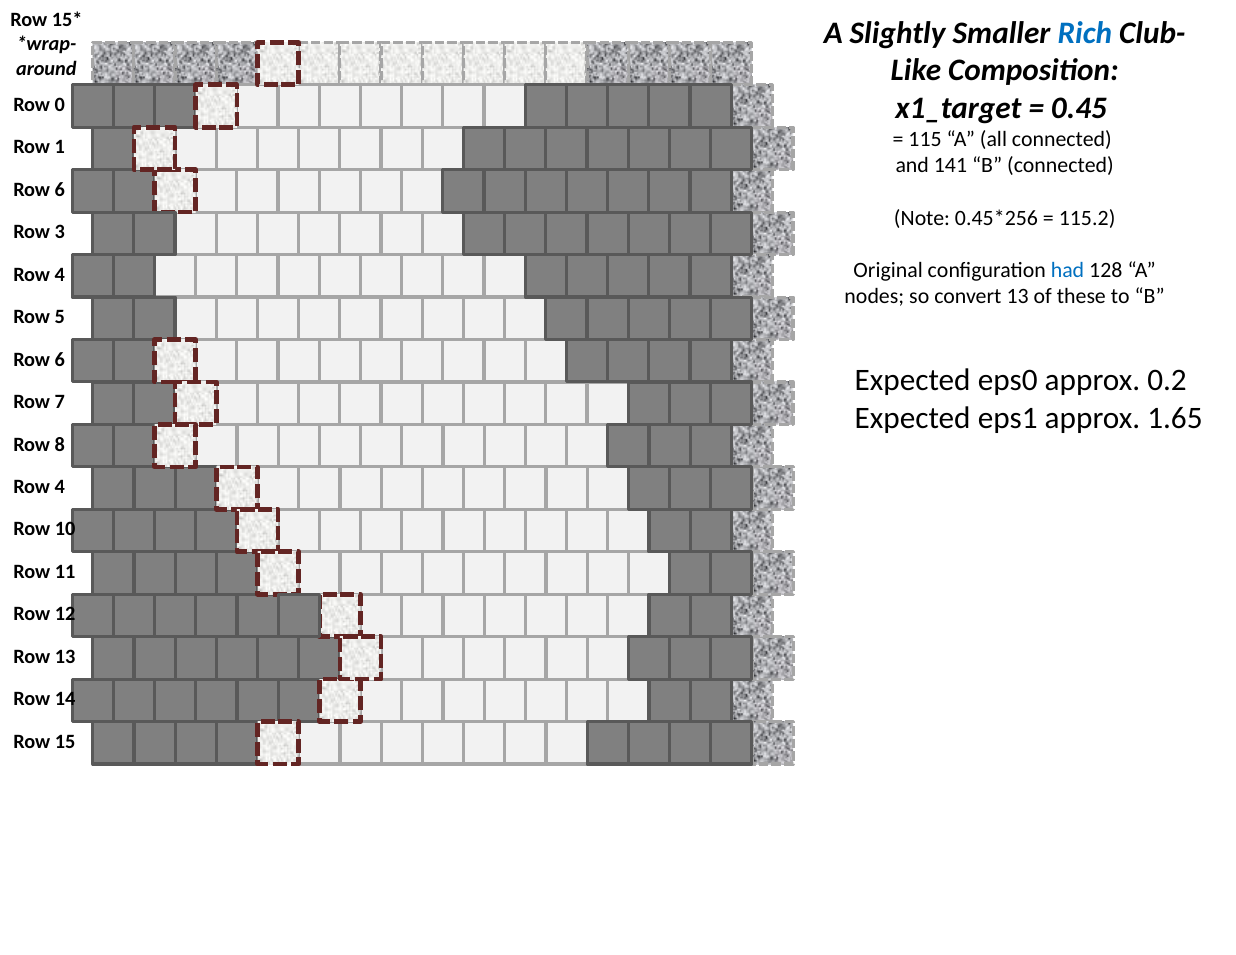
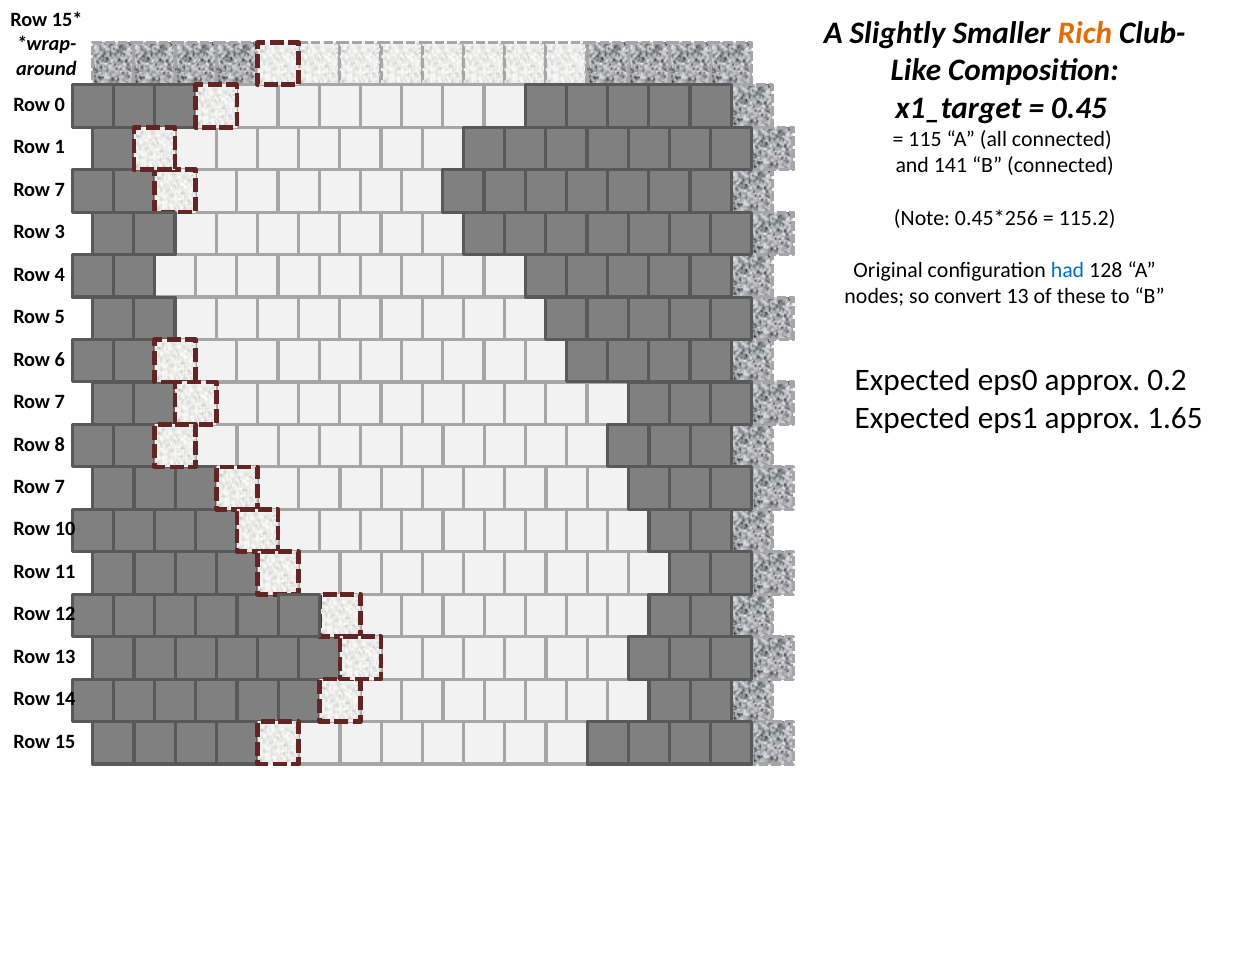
Rich colour: blue -> orange (1085, 33)
6: 6 -> 7 (60, 190)
4: 4 -> 7 (60, 487)
